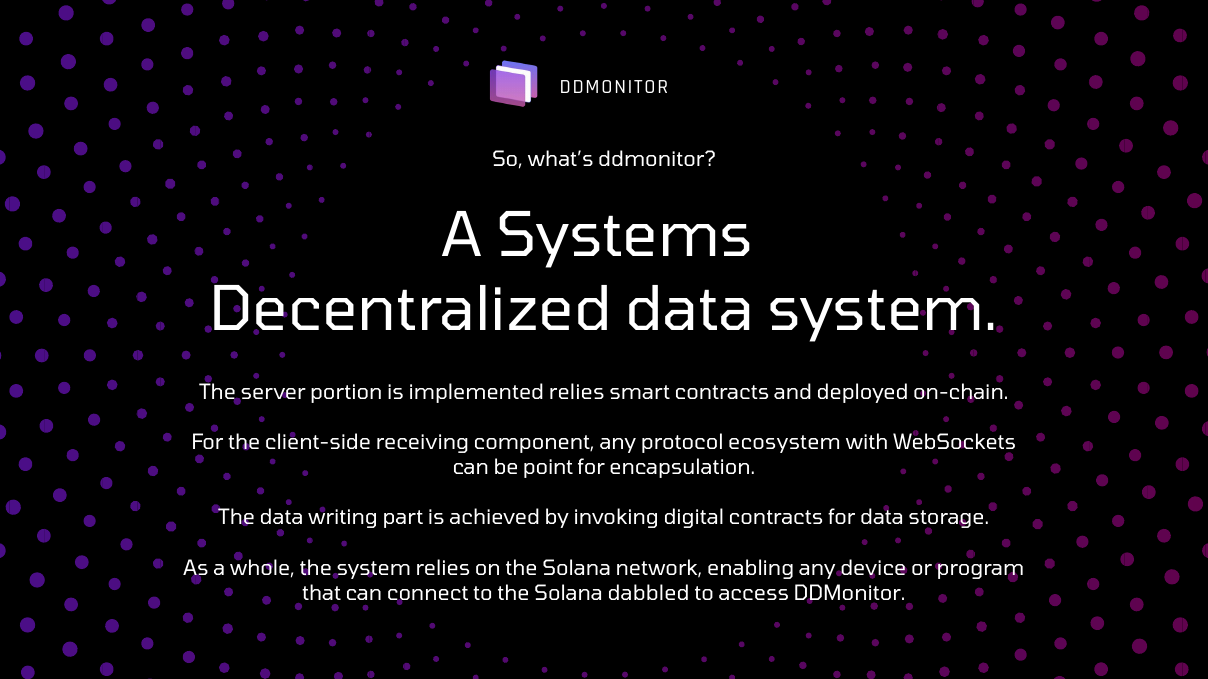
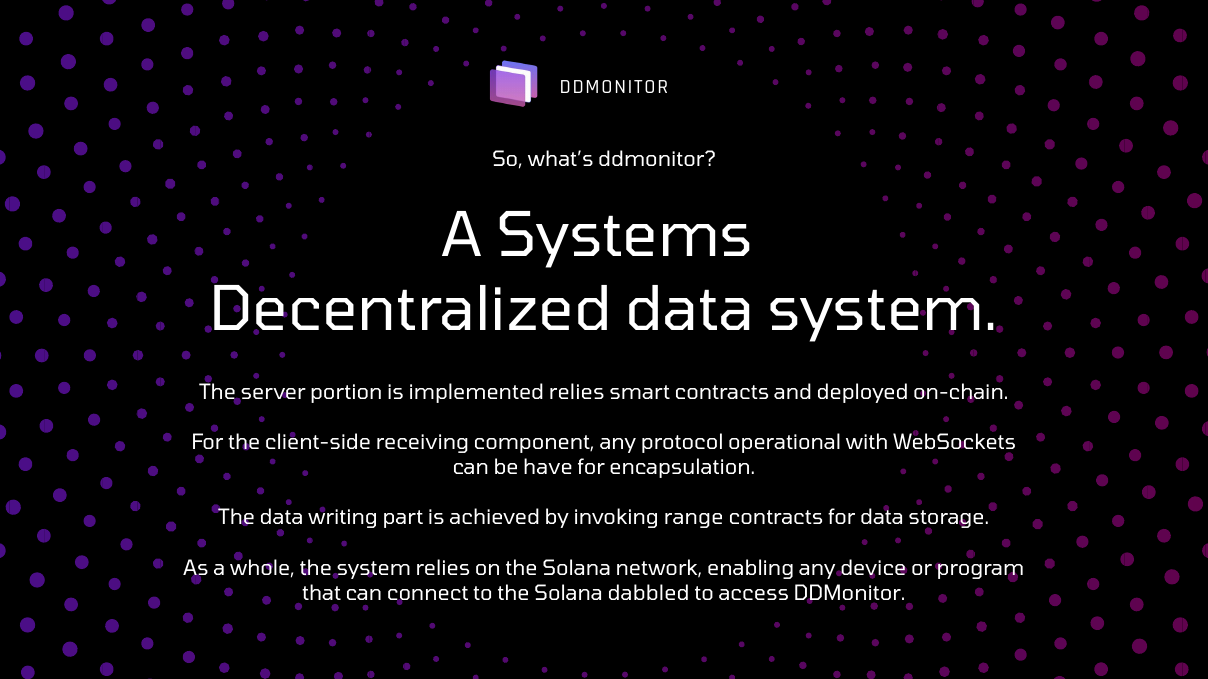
ecosystem: ecosystem -> operational (785, 443)
point: point -> have (548, 468)
digital: digital -> range (694, 518)
